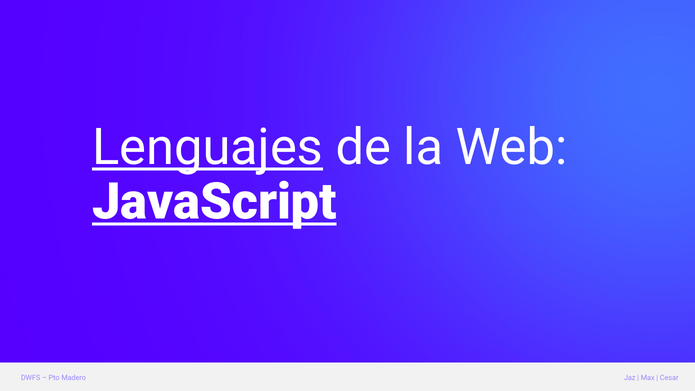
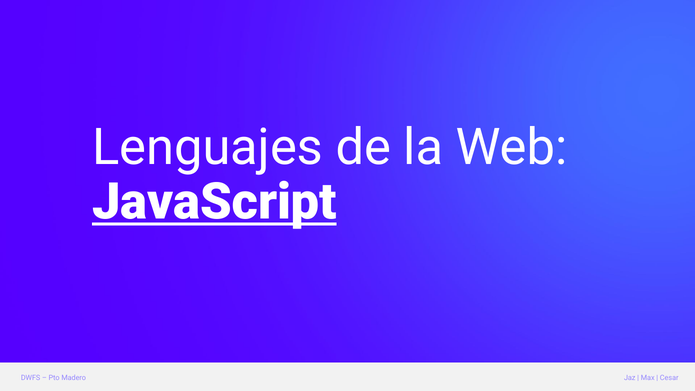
Lenguajes underline: present -> none (208, 147)
